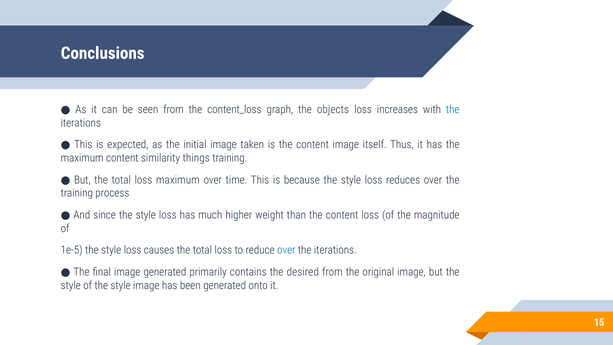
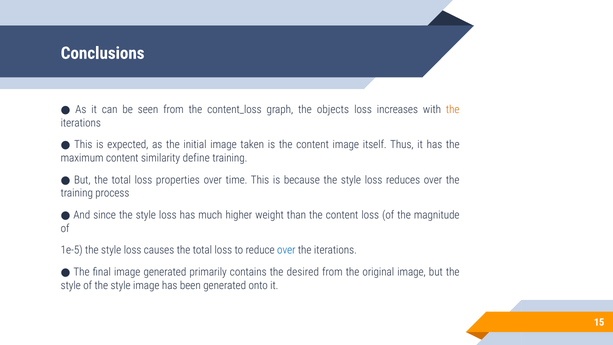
the colour: blue -> orange (453, 110)
things: things -> define (196, 158)
loss maximum: maximum -> properties (178, 180)
